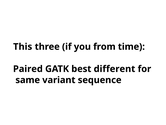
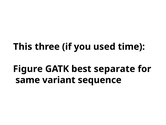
from: from -> used (104, 47)
Paired: Paired -> Figure (28, 69)
different: different -> separate (114, 69)
